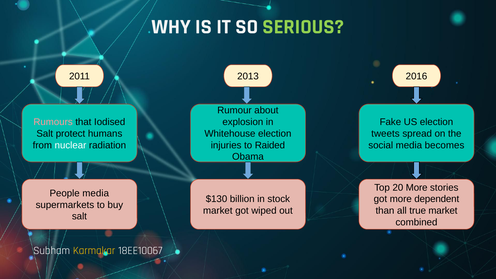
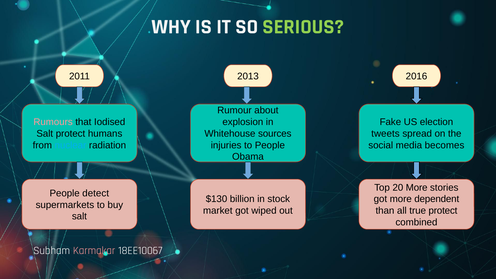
Whitehouse election: election -> sources (275, 134)
nuclear colour: white -> light blue (71, 145)
to Raided: Raided -> People (270, 145)
People media: media -> detect (96, 193)
true market: market -> protect (443, 211)
Karmakar colour: yellow -> pink (94, 251)
